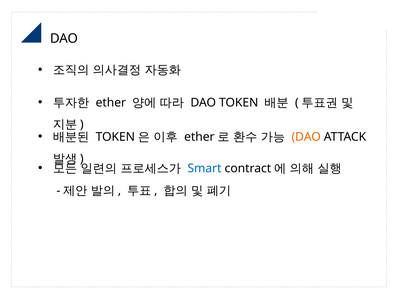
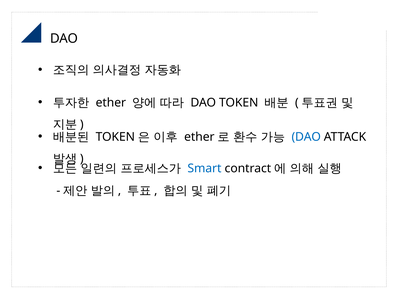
DAO colour: orange -> blue (306, 137)
